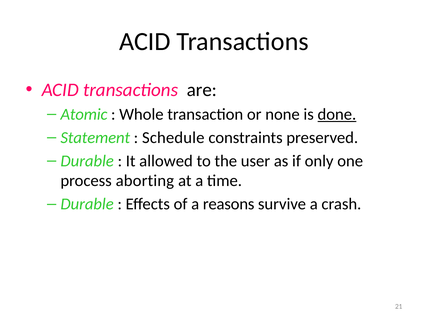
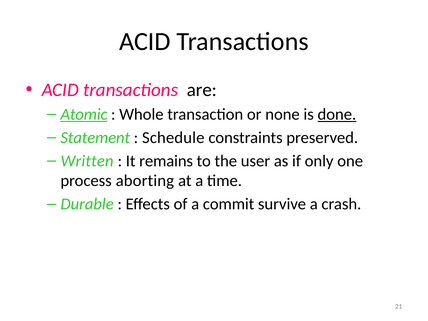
Atomic underline: none -> present (84, 114)
Durable: Durable -> Written (87, 161)
allowed: allowed -> remains (166, 161)
reasons: reasons -> commit (229, 204)
